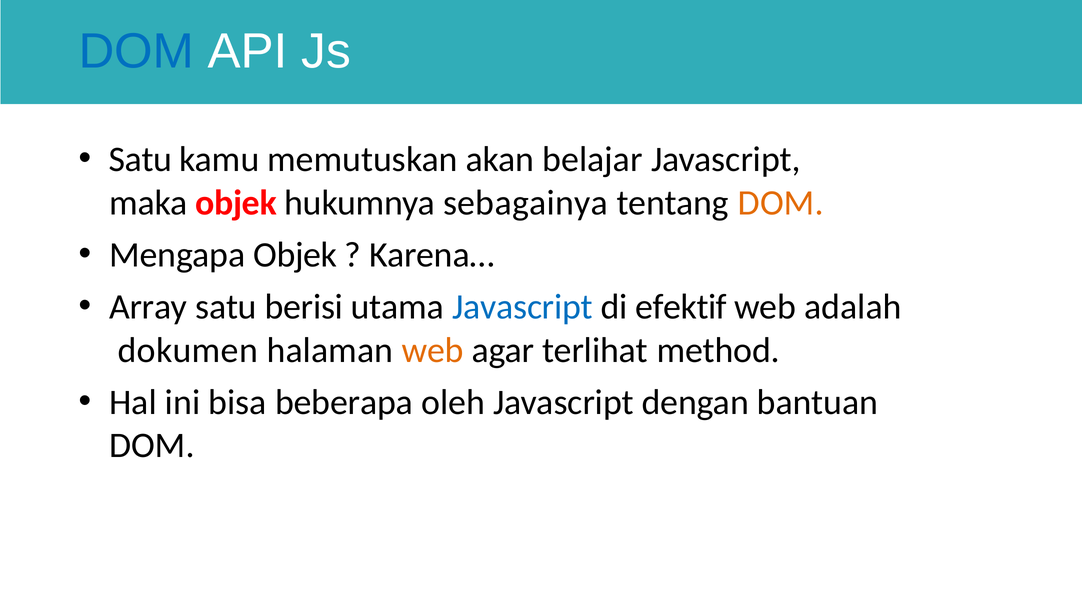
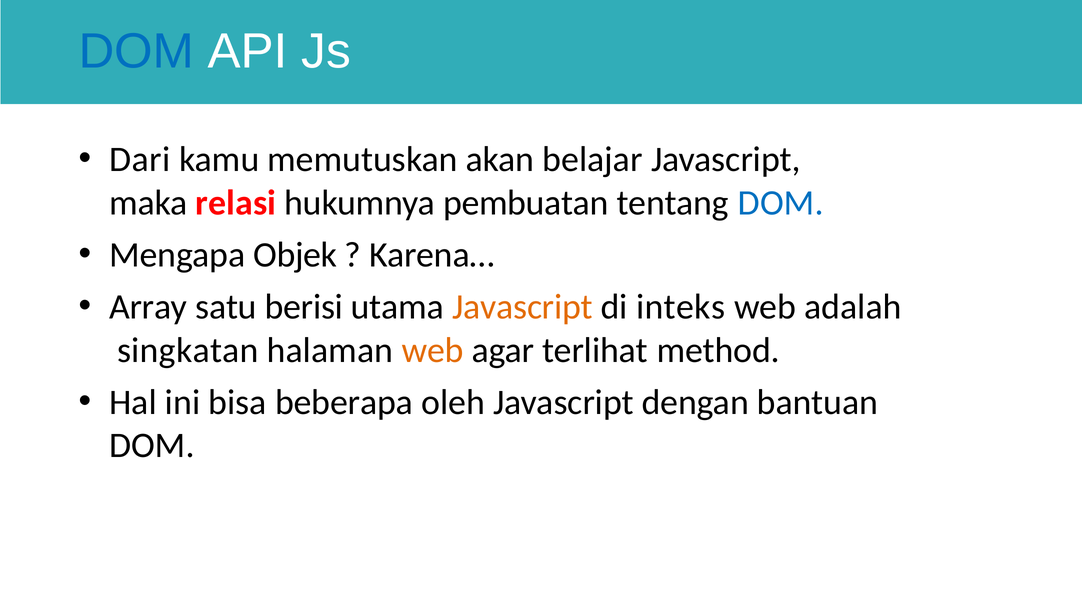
Satu: Satu -> Dari (140, 160)
maka objek: objek -> relasi (236, 203)
sebagainya: sebagainya -> pembuatan (526, 203)
DOM colour: orange -> blue (781, 203)
Javascript colour: blue -> orange (522, 307)
efektif: efektif -> inteks (681, 307)
dokumen: dokumen -> singkatan (188, 351)
